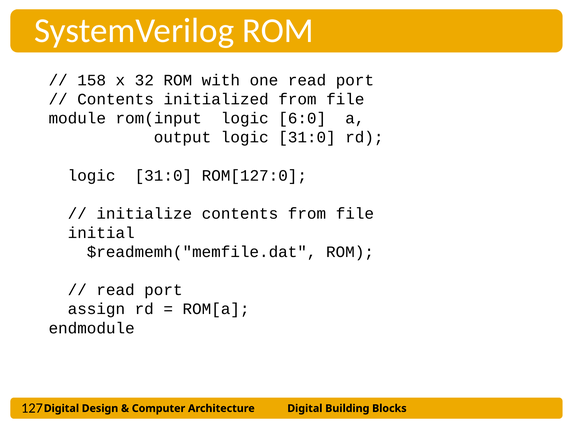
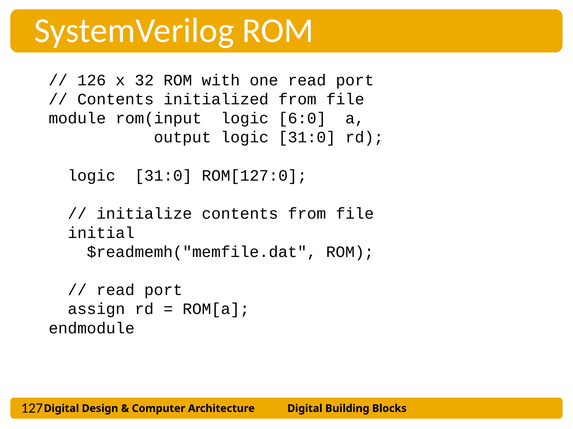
158: 158 -> 126 (92, 80)
